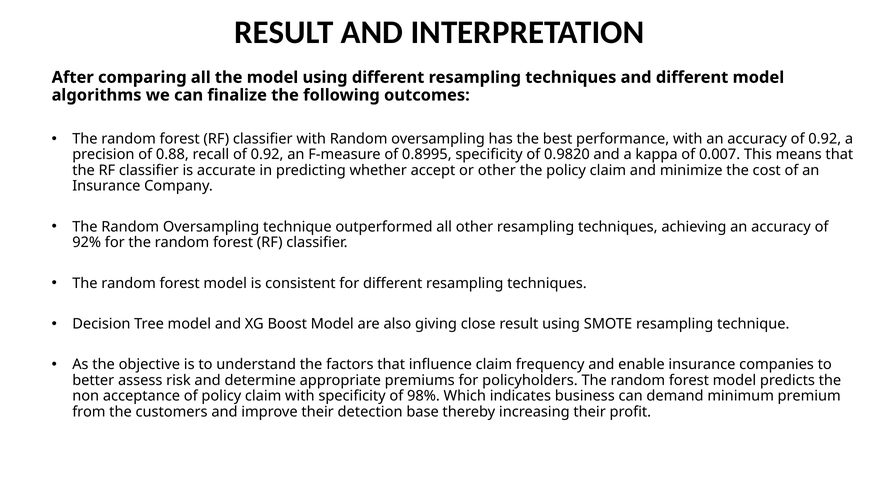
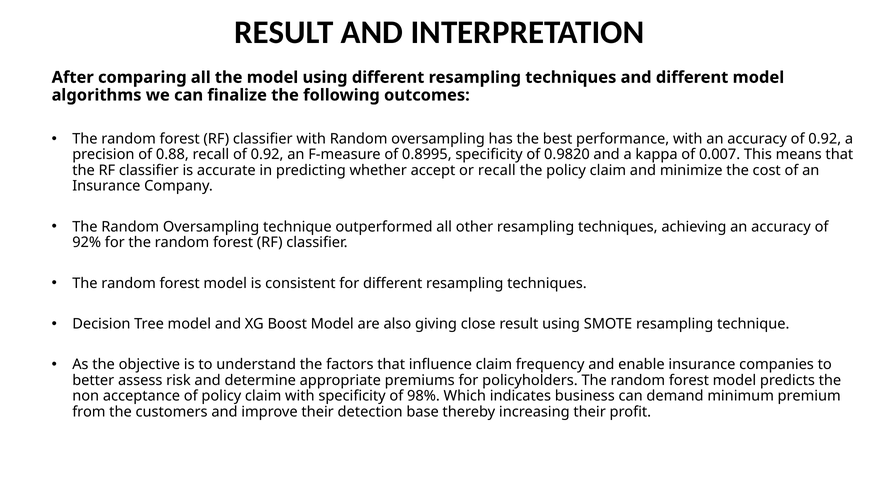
or other: other -> recall (497, 171)
